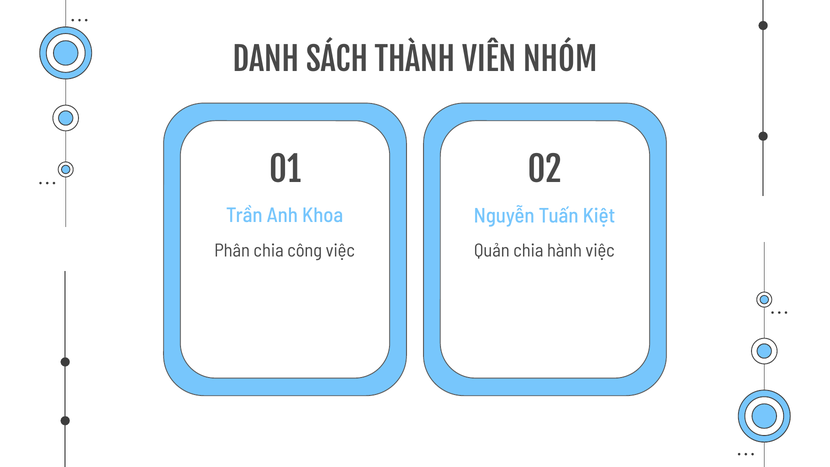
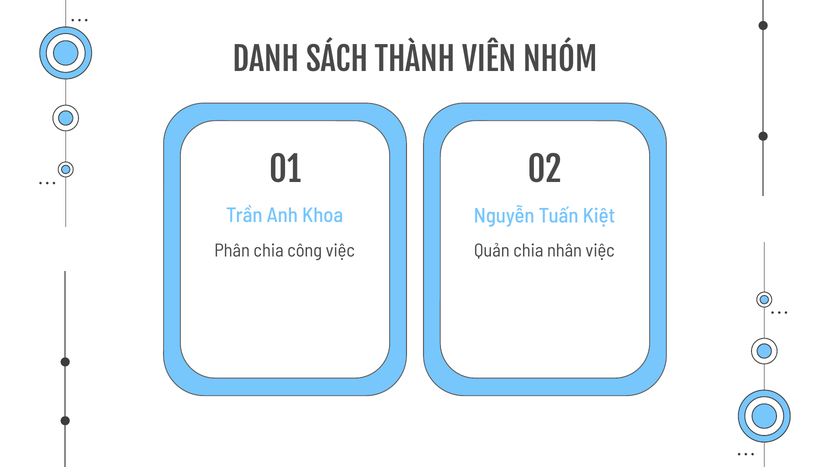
hành: hành -> nhân (564, 251)
